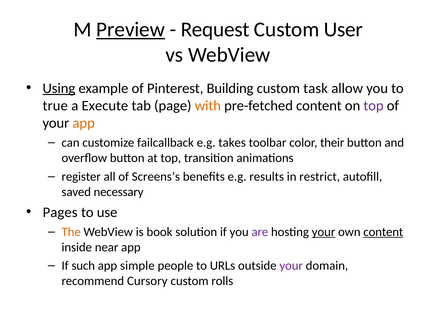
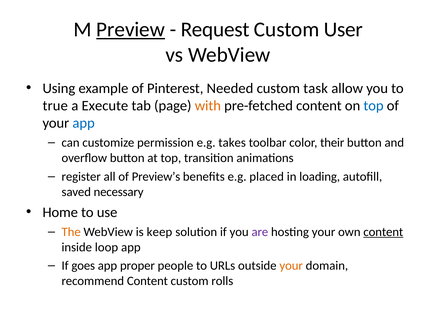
Using underline: present -> none (59, 88)
Building: Building -> Needed (230, 88)
top colour: purple -> blue (374, 106)
app colour: orange -> blue (84, 123)
failcallback: failcallback -> permission (165, 143)
Screens’s: Screens’s -> Preview’s (156, 177)
results: results -> placed (267, 177)
restrict: restrict -> loading (320, 177)
Pages: Pages -> Home (60, 212)
book: book -> keep (159, 232)
your underline: present -> none (324, 232)
near: near -> loop (107, 247)
such: such -> goes (83, 266)
simple: simple -> proper (137, 266)
your colour: purple -> orange (291, 266)
recommend Cursory: Cursory -> Content (147, 281)
